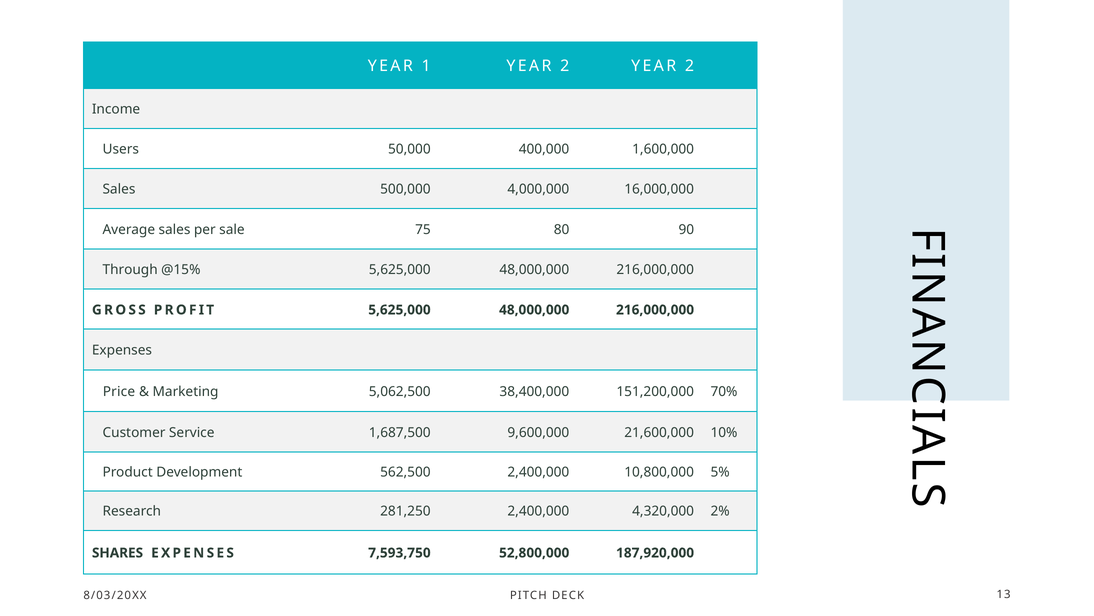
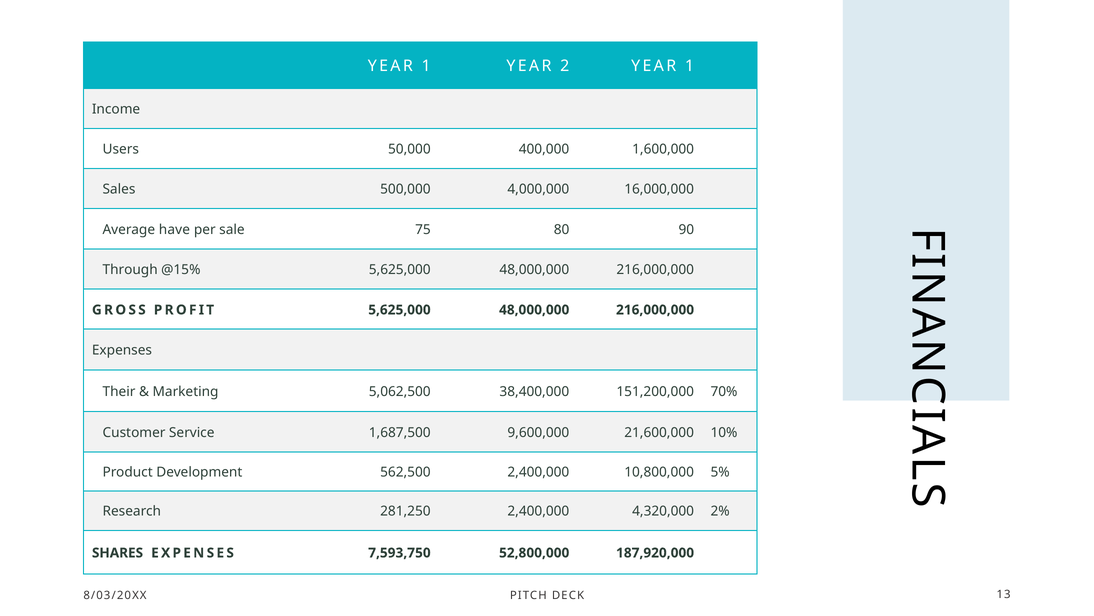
2 YEAR 2: 2 -> 1 (689, 66)
Average sales: sales -> have (174, 229)
Price: Price -> Their (119, 391)
